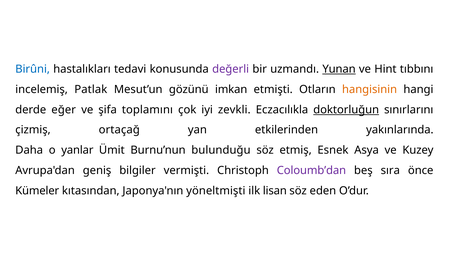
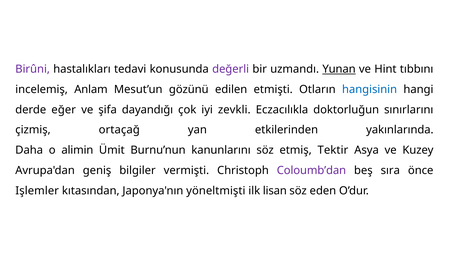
Birûni colour: blue -> purple (33, 69)
Patlak: Patlak -> Anlam (91, 89)
imkan: imkan -> edilen (231, 89)
hangisinin colour: orange -> blue (370, 89)
toplamını: toplamını -> dayandığı (147, 109)
doktorluğun underline: present -> none (346, 109)
yanlar: yanlar -> alimin (77, 150)
bulunduğu: bulunduğu -> kanunlarını (221, 150)
Esnek: Esnek -> Tektir (333, 150)
Kümeler: Kümeler -> Işlemler (37, 190)
